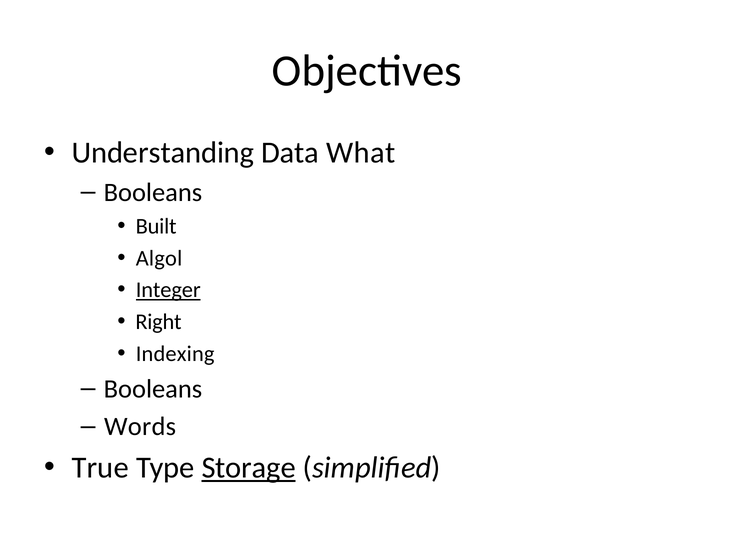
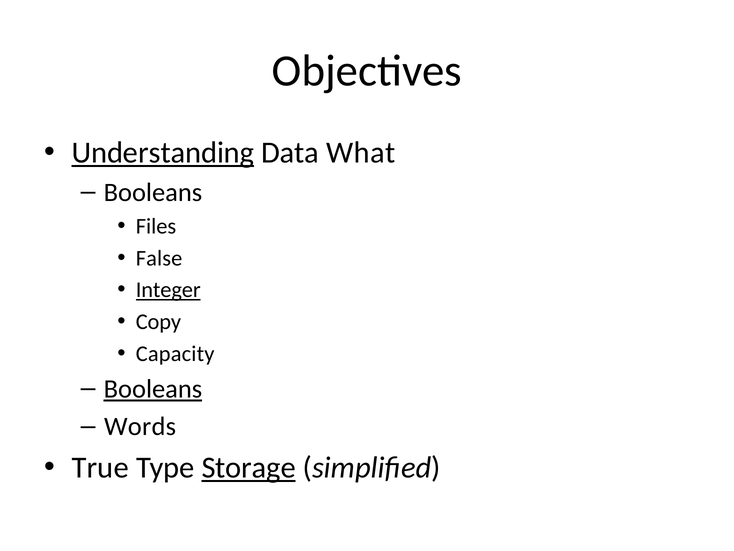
Understanding underline: none -> present (163, 153)
Built: Built -> Files (156, 226)
Algol: Algol -> False (159, 258)
Right: Right -> Copy (158, 322)
Indexing: Indexing -> Capacity (175, 353)
Booleans underline: none -> present (153, 389)
